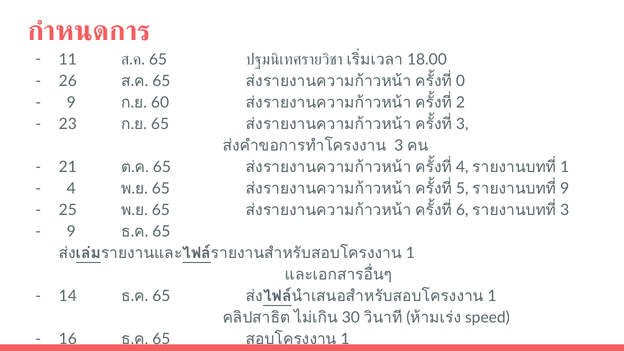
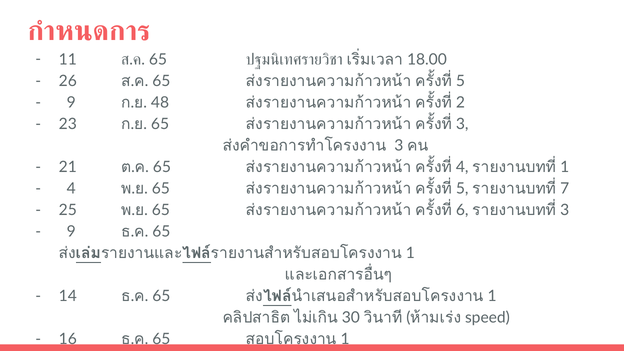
0: 0 -> 5 (460, 81)
60: 60 -> 48 (160, 103)
9: 9 -> 7 (565, 189)
